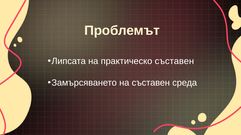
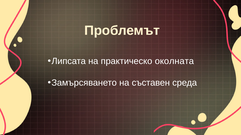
практическо съставен: съставен -> околната (174, 61)
